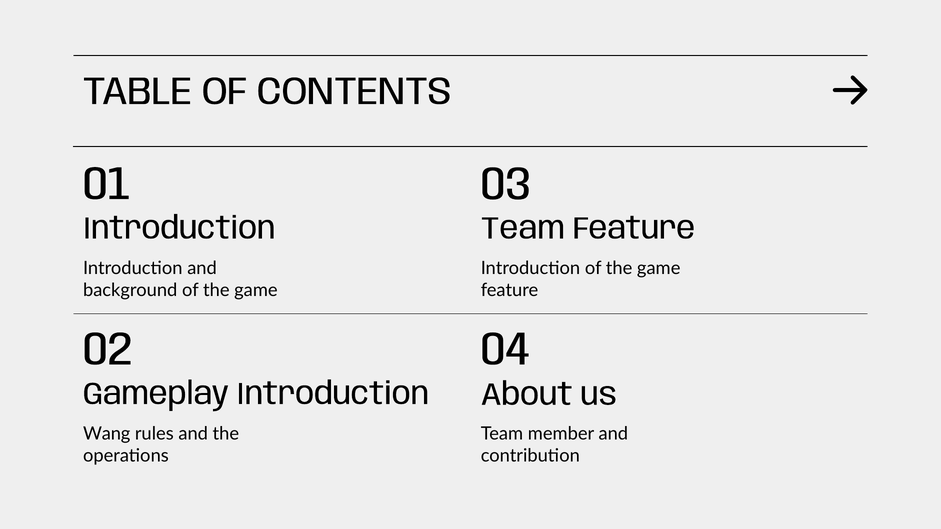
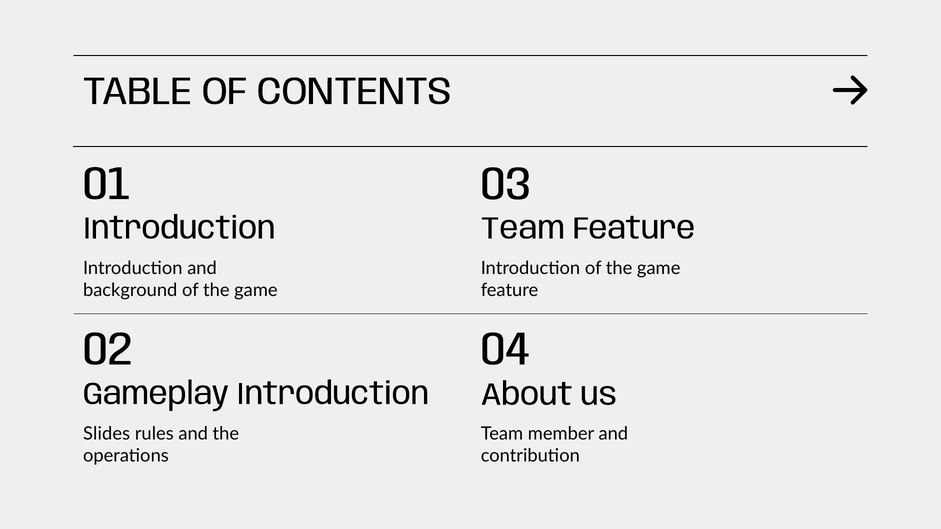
Wang: Wang -> Slides (107, 434)
